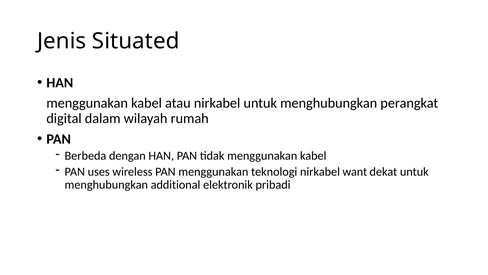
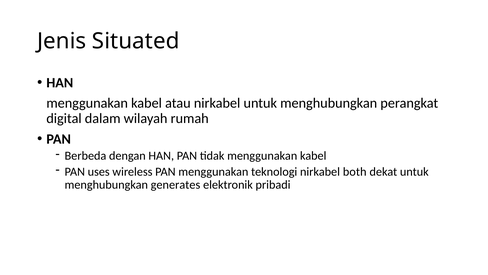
want: want -> both (355, 171)
additional: additional -> generates (175, 185)
